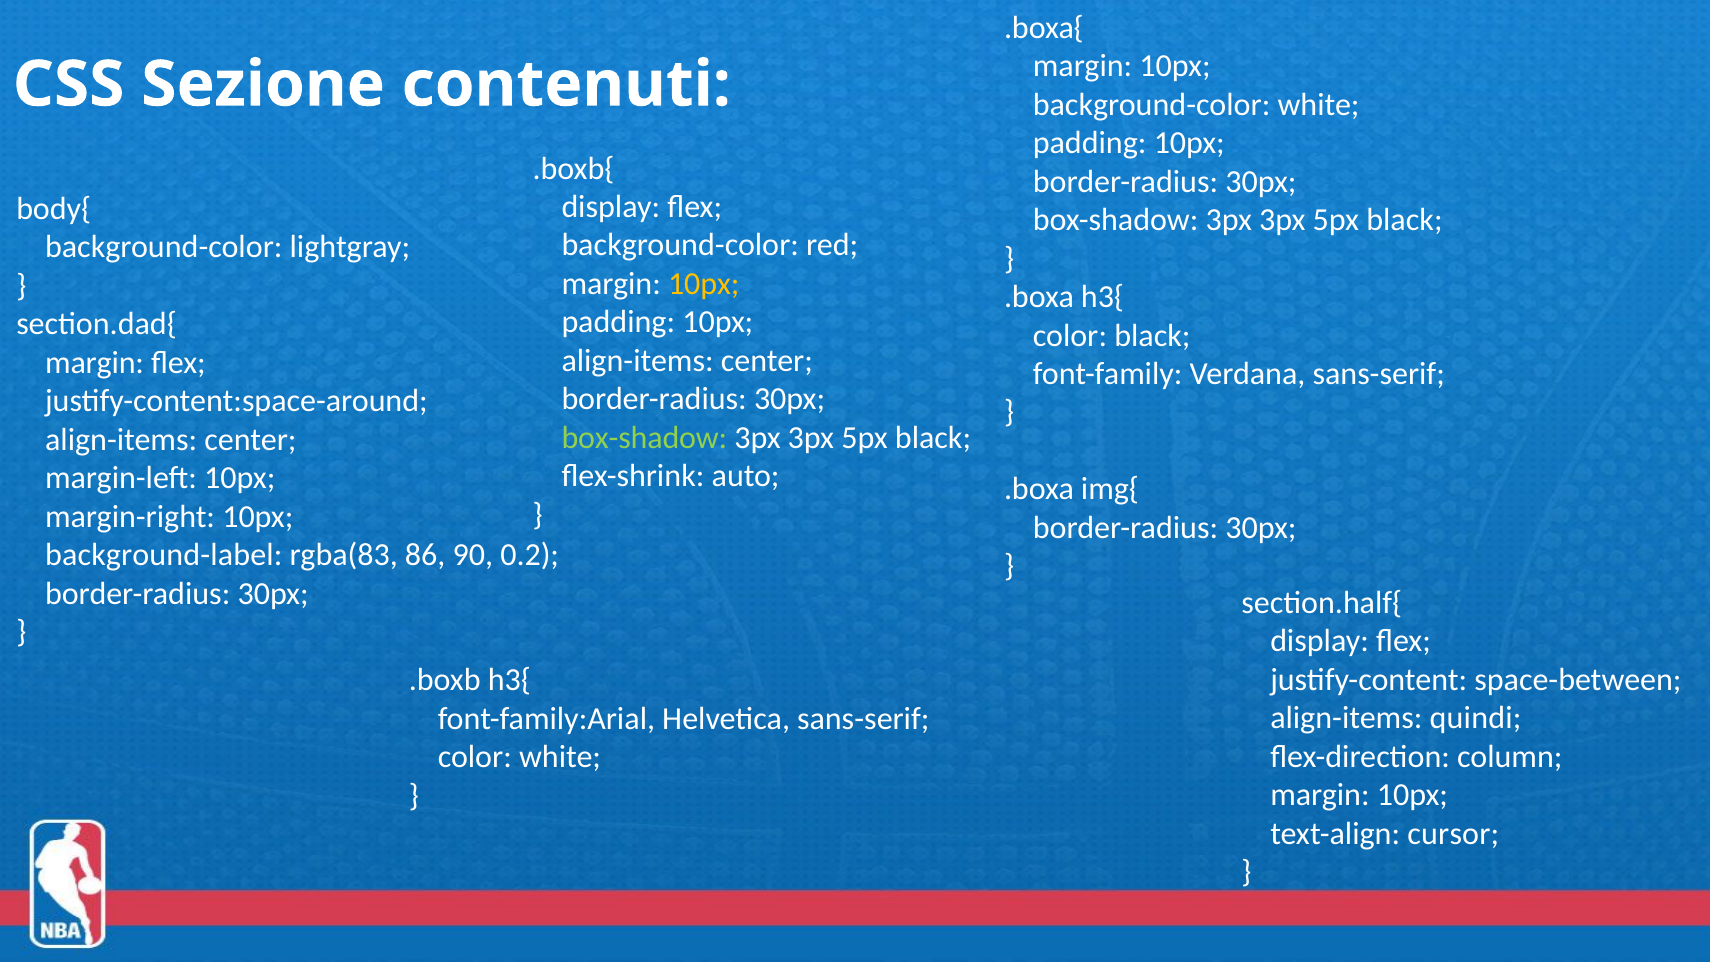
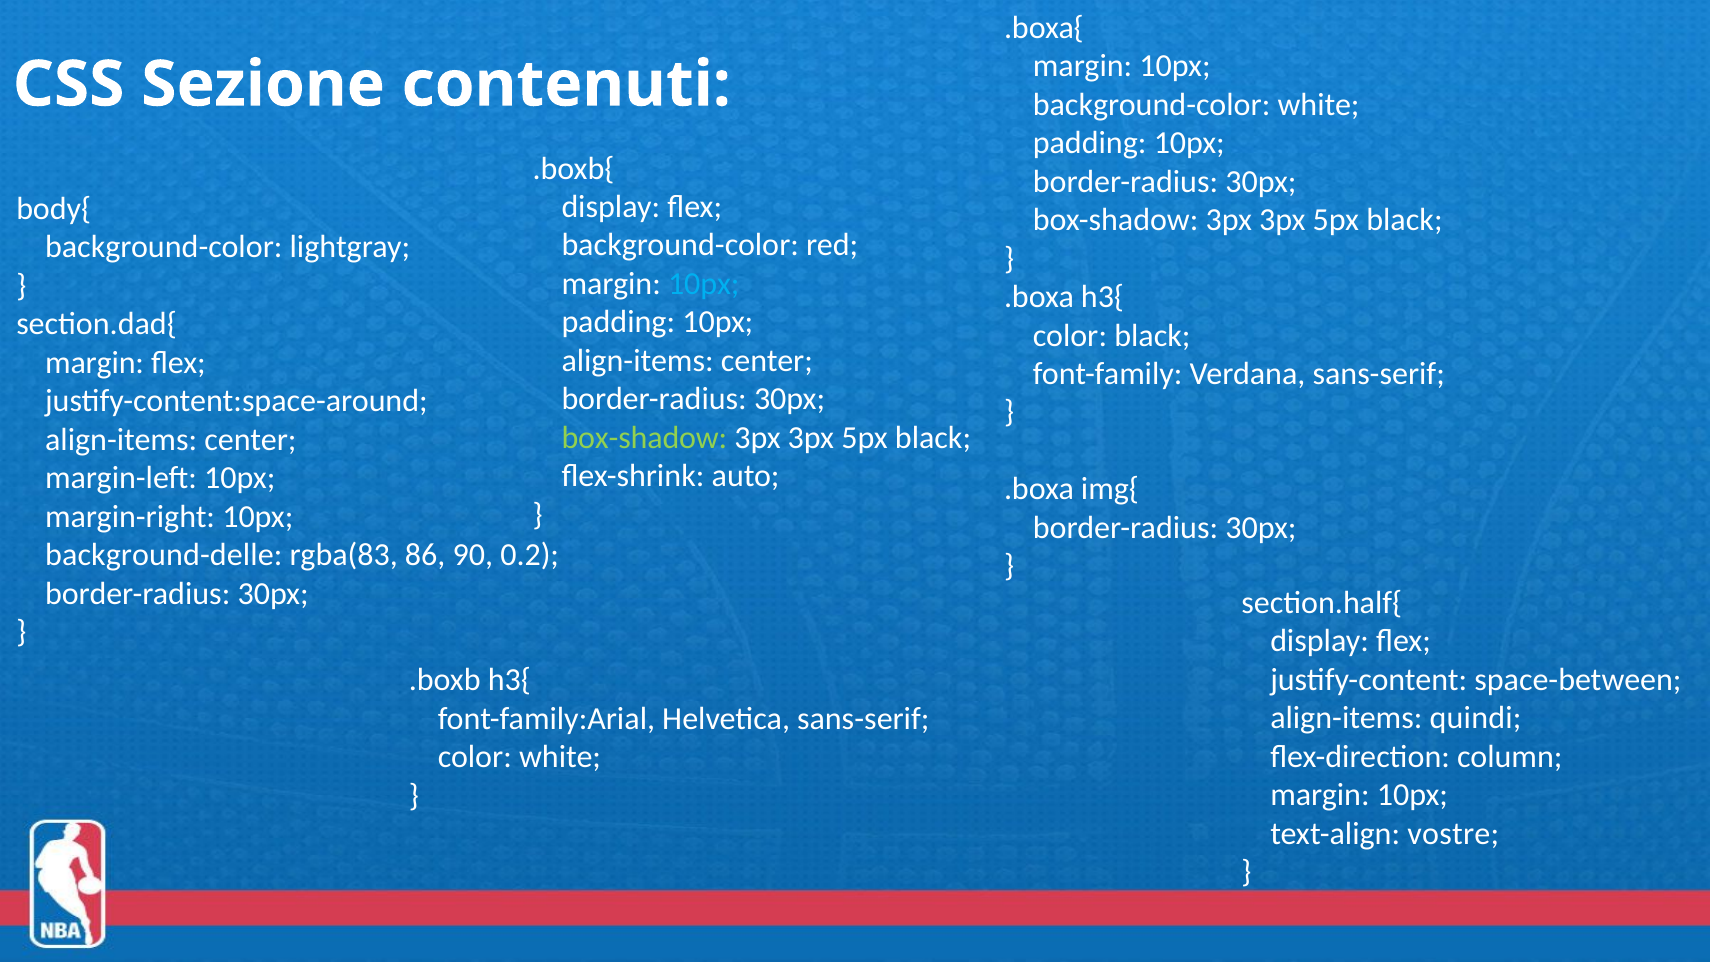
10px colour: yellow -> light blue (704, 284)
background-label: background-label -> background-delle (164, 555)
cursor: cursor -> vostre (1453, 833)
